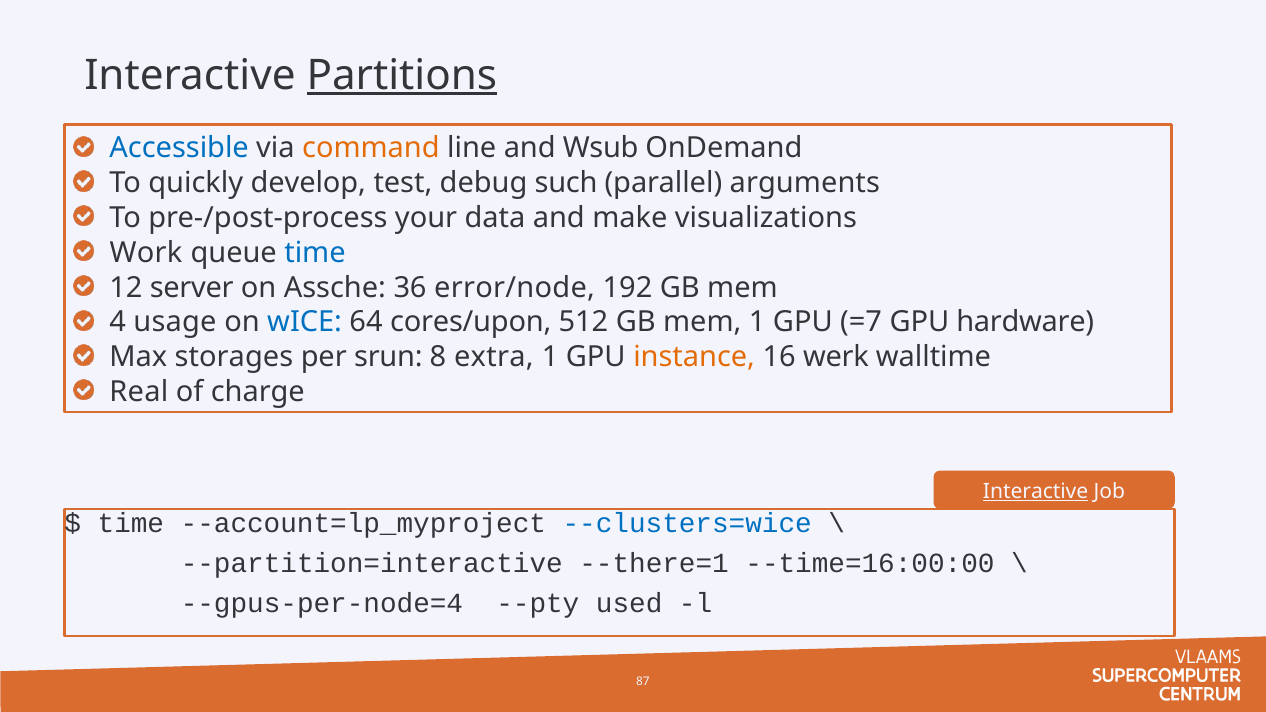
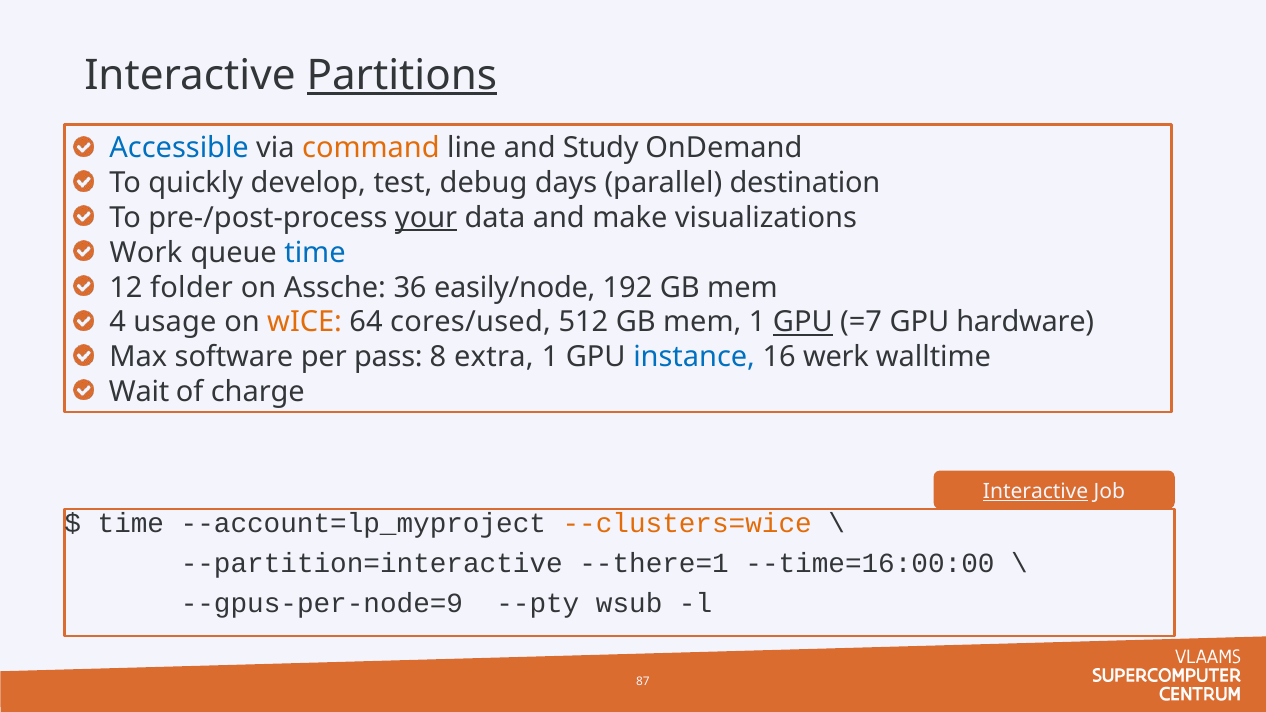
Wsub: Wsub -> Study (601, 148)
such: such -> days (566, 183)
arguments: arguments -> destination (805, 183)
your underline: none -> present (426, 218)
server: server -> folder (191, 288)
error/node: error/node -> easily/node (515, 288)
wICE colour: blue -> orange (305, 322)
cores/upon: cores/upon -> cores/used (470, 322)
GPU underline: none -> present (803, 322)
storages: storages -> software (234, 357)
srun: srun -> pass (388, 357)
instance colour: orange -> blue (694, 357)
Real: Real -> Wait (139, 392)
--clusters=wice colour: blue -> orange (687, 524)
--gpus-per-node=4: --gpus-per-node=4 -> --gpus-per-node=9 (322, 603)
used: used -> wsub (629, 603)
